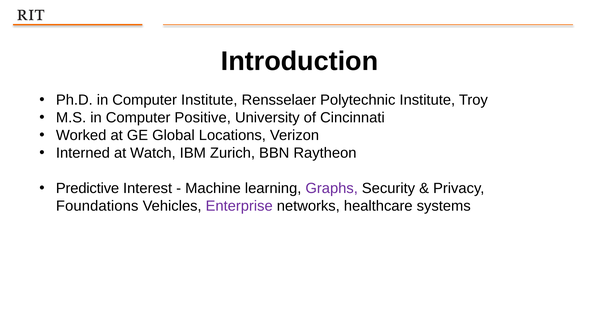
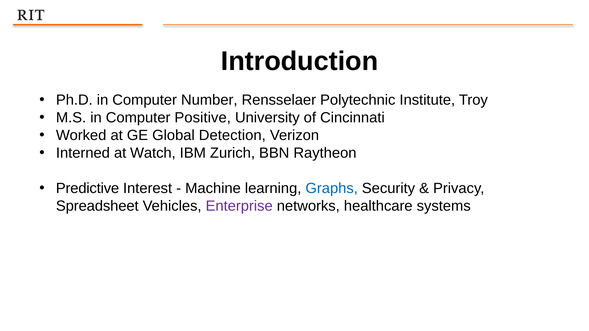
Computer Institute: Institute -> Number (209, 100)
Locations: Locations -> Detection (232, 136)
Graphs colour: purple -> blue (332, 189)
Foundations: Foundations -> Spreadsheet (97, 206)
